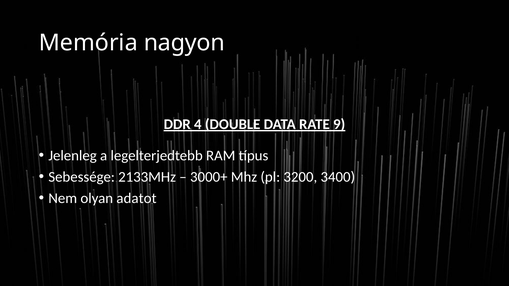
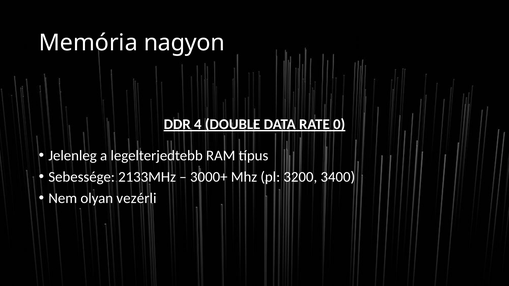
9: 9 -> 0 (339, 124)
adatot: adatot -> vezérli (136, 198)
